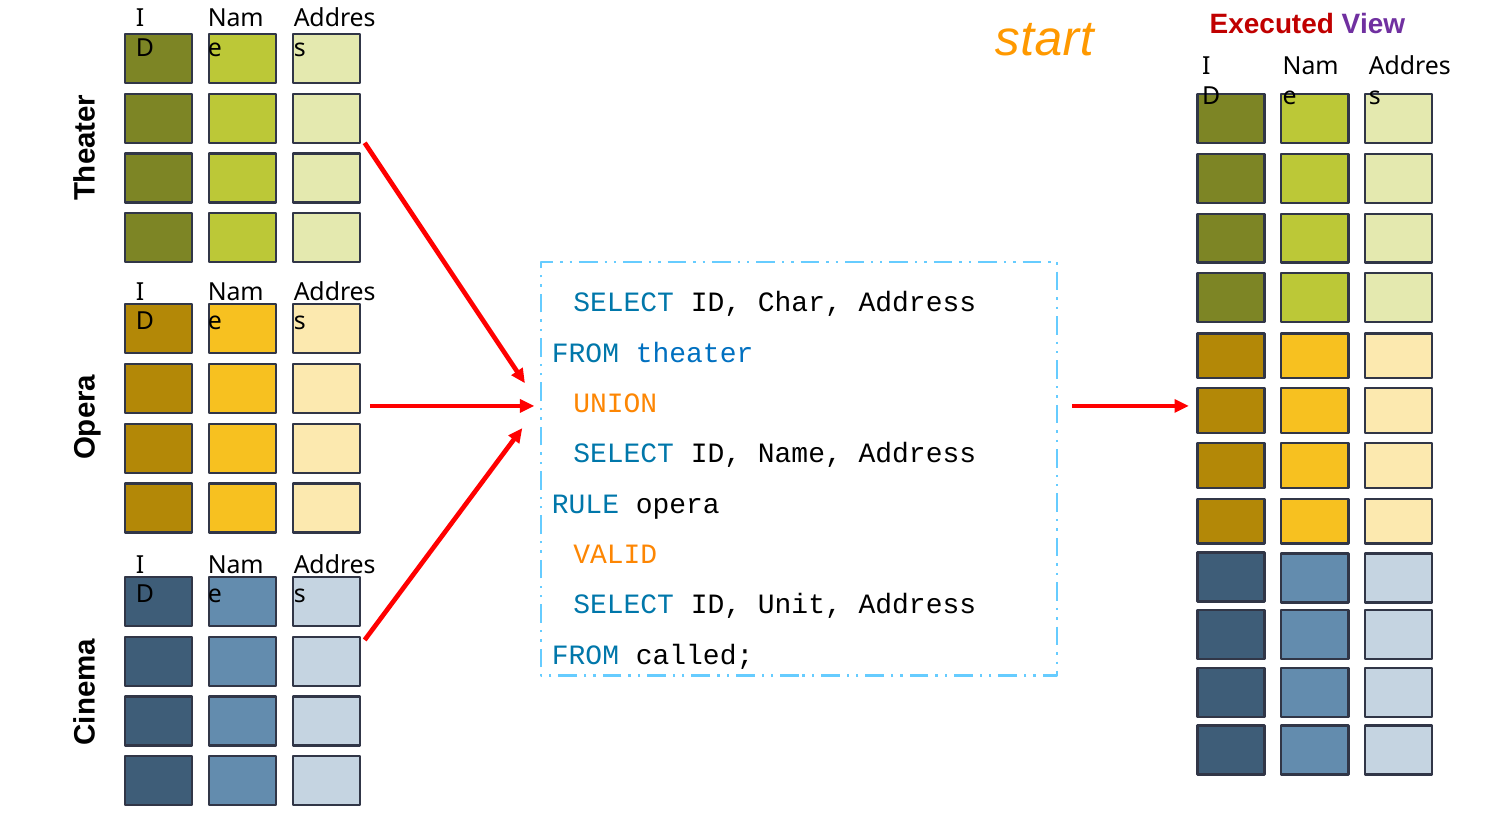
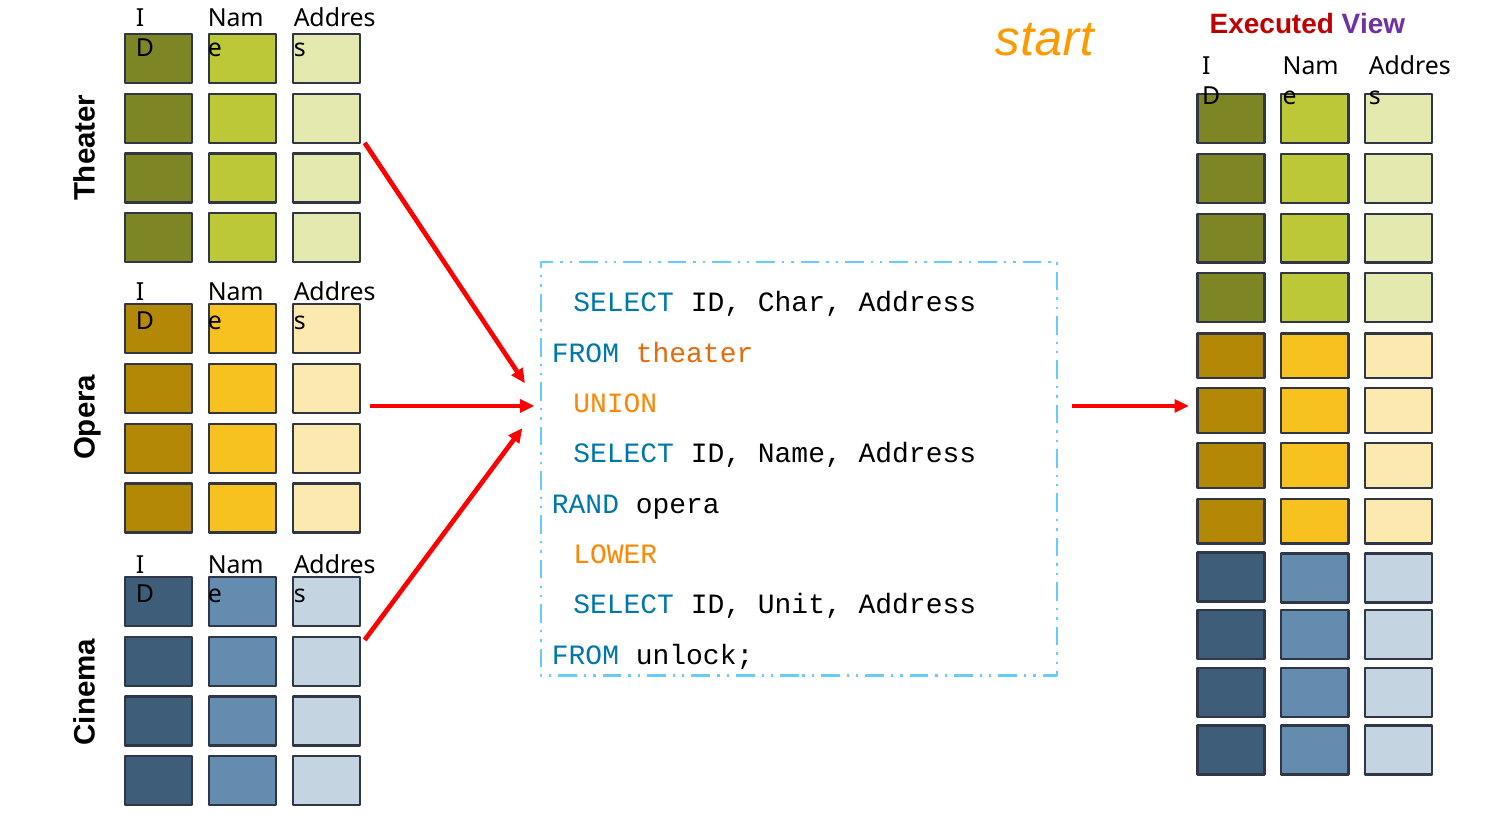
theater colour: blue -> orange (695, 353)
RULE: RULE -> RAND (585, 504)
VALID: VALID -> LOWER (615, 555)
called: called -> unlock (695, 655)
